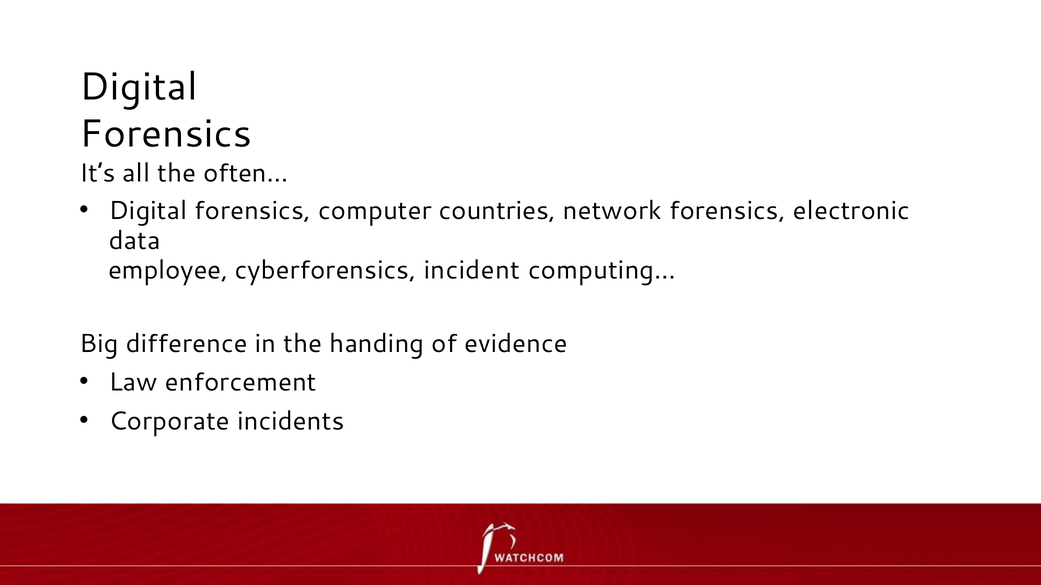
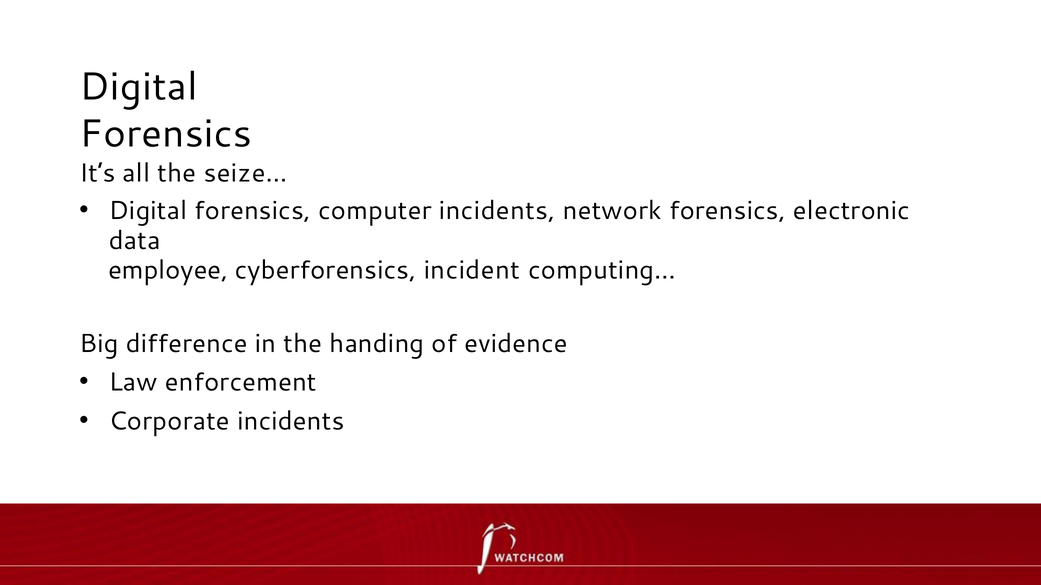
often…: often… -> seize… (246, 173)
computer countries: countries -> incidents (497, 211)
